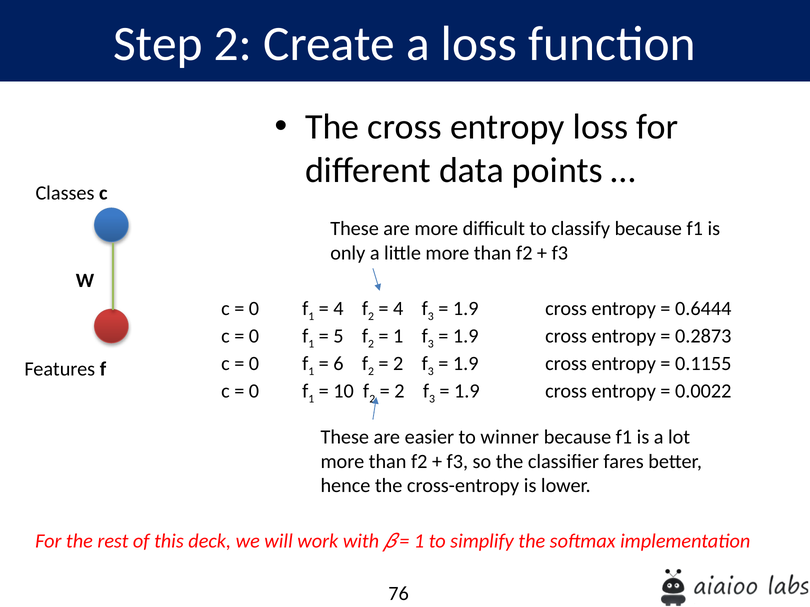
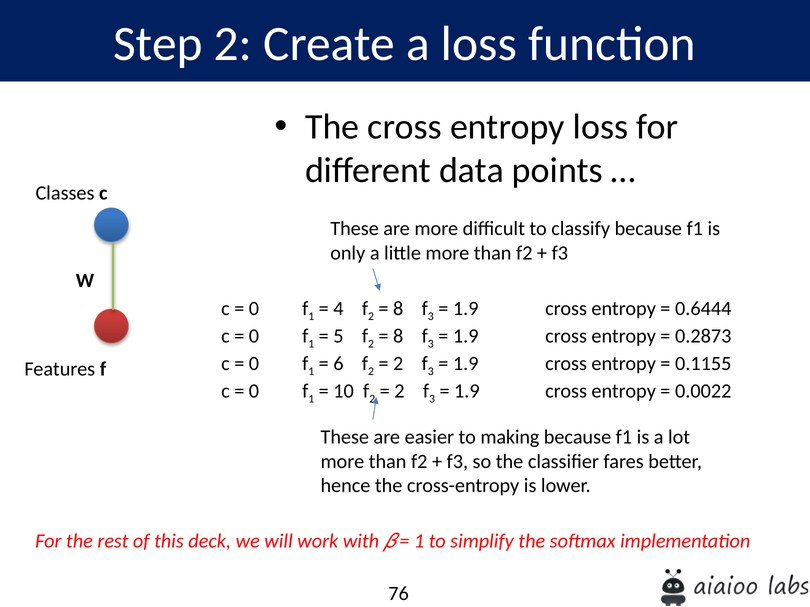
4: 4 -> 8 (398, 309)
1: 1 -> 8 (398, 336)
winner: winner -> making (510, 437)
